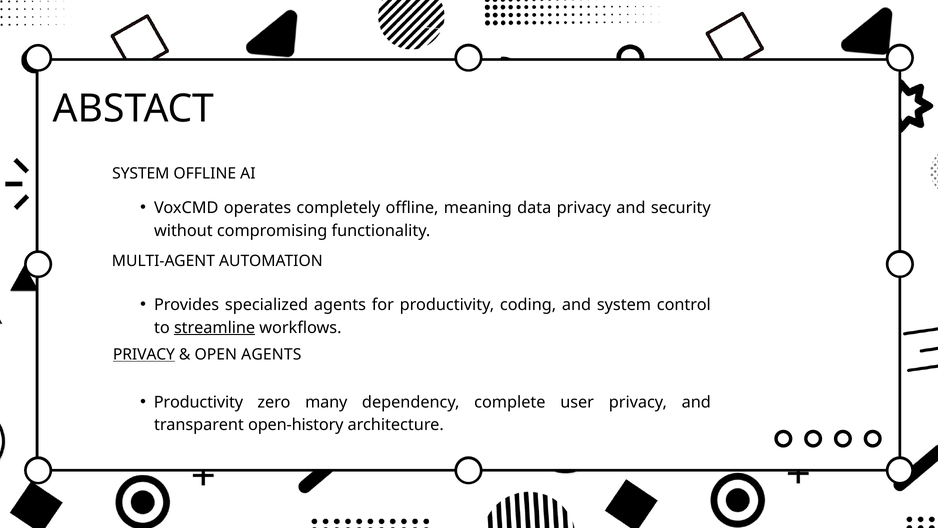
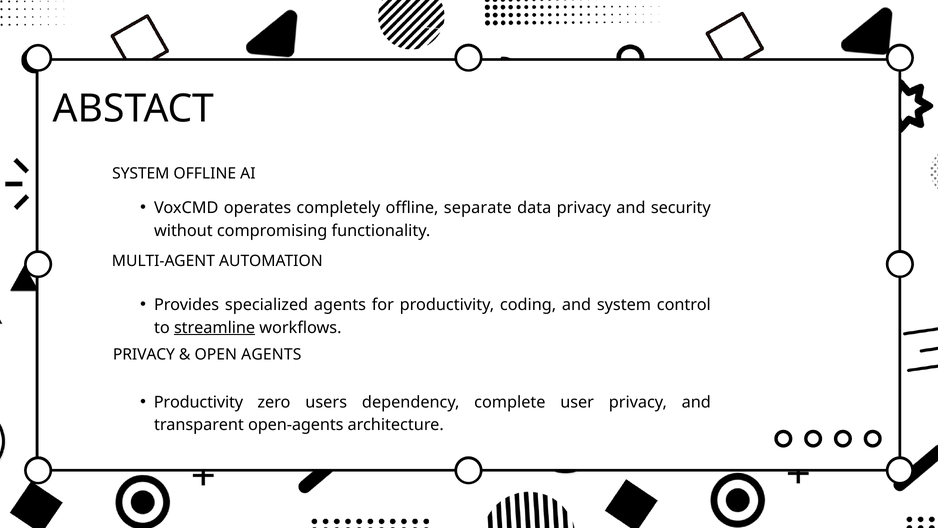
meaning: meaning -> separate (478, 208)
PRIVACY underline: present -> none (144, 354)
many: many -> users (326, 402)
open-history: open-history -> open-agents (296, 425)
